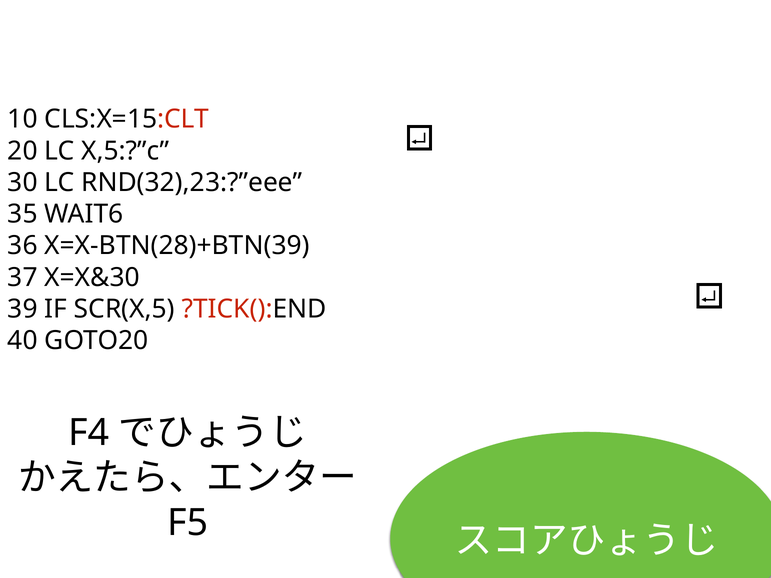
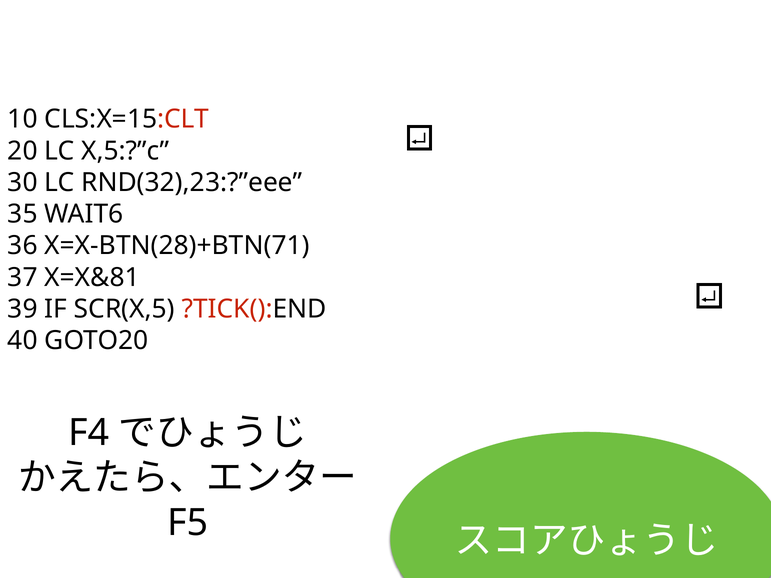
X=X-BTN(28)+BTN(39: X=X-BTN(28)+BTN(39 -> X=X-BTN(28)+BTN(71 (177, 246)
X=X&30: X=X&30 -> X=X&81 (92, 277)
